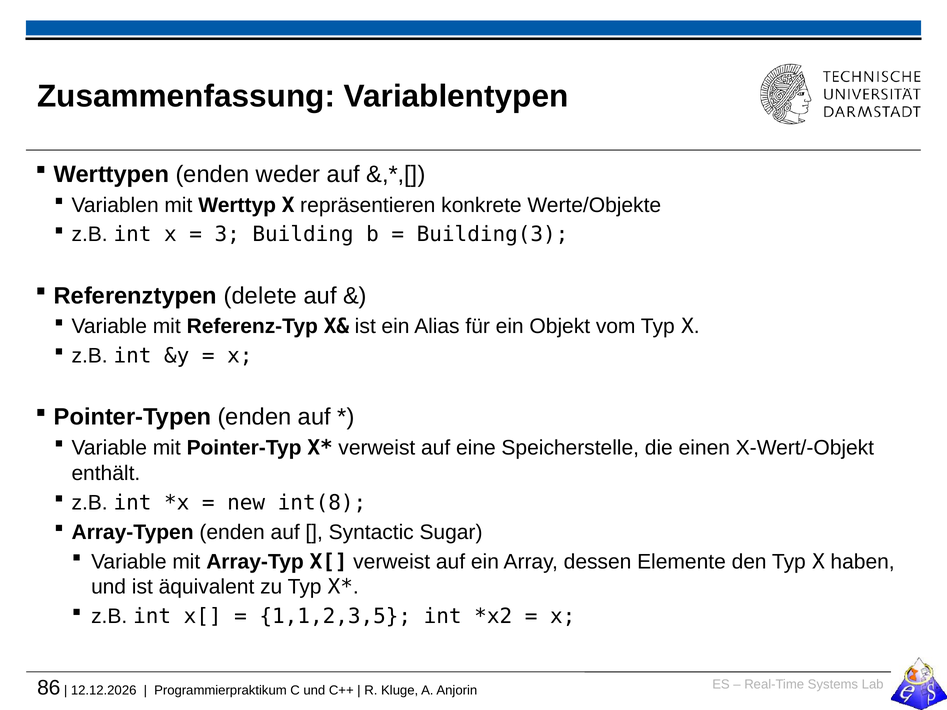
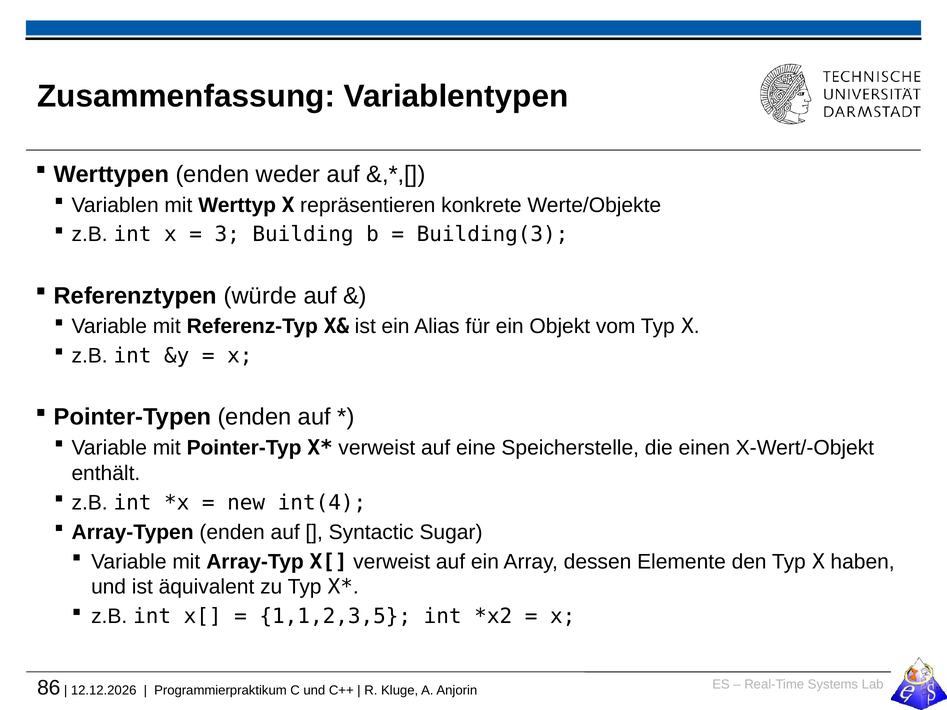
delete: delete -> würde (260, 296)
int(8: int(8 -> int(4 (322, 503)
